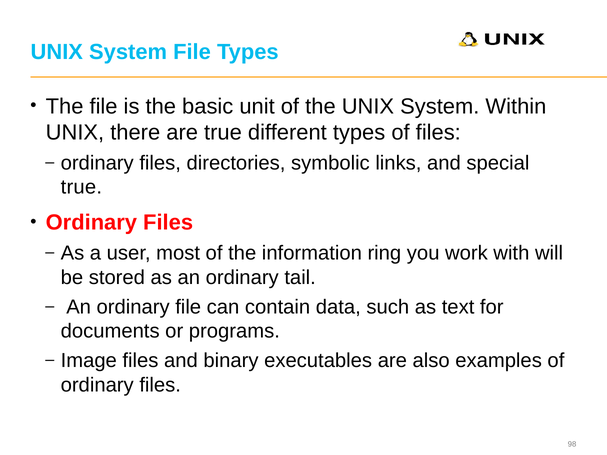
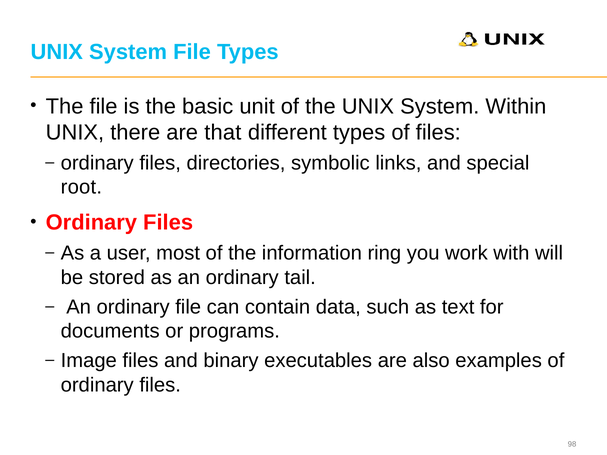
are true: true -> that (223, 133)
true: true -> root (81, 187)
